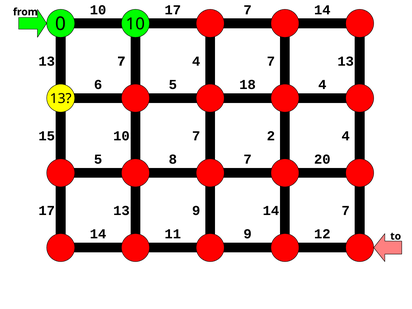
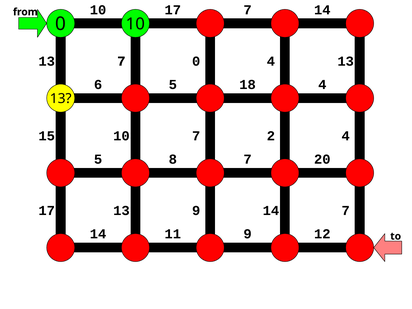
4: 4 -> 0 (196, 61)
7: 7 -> 4 (271, 61)
